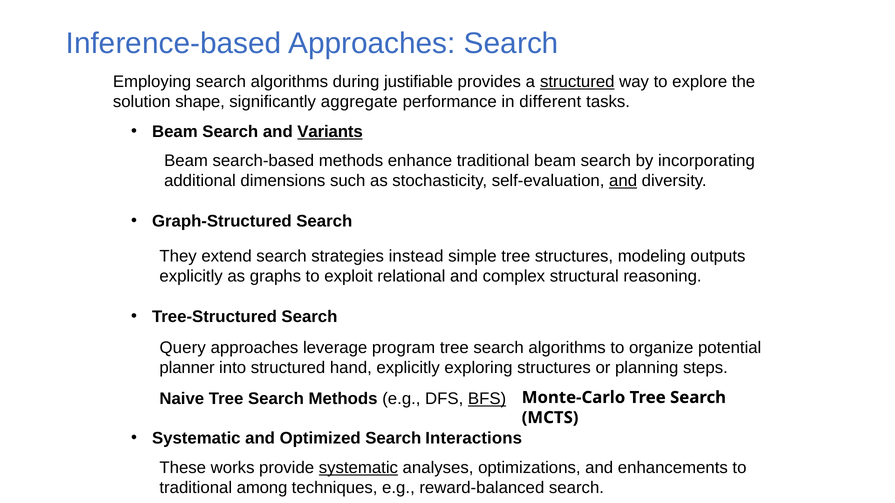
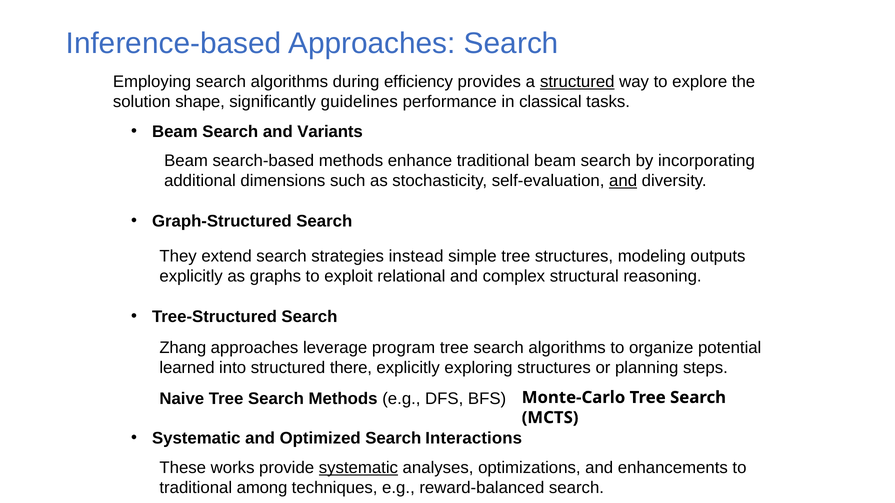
justifiable: justifiable -> efficiency (419, 82)
aggregate: aggregate -> guidelines (359, 102)
different: different -> classical (550, 102)
Variants underline: present -> none (330, 132)
Query: Query -> Zhang (183, 348)
planner: planner -> learned (187, 368)
hand: hand -> there (351, 368)
BFS underline: present -> none (487, 399)
